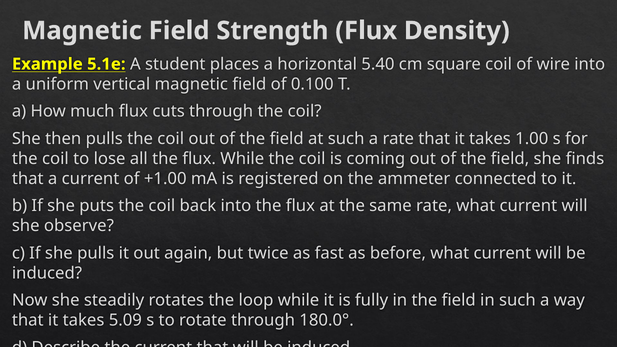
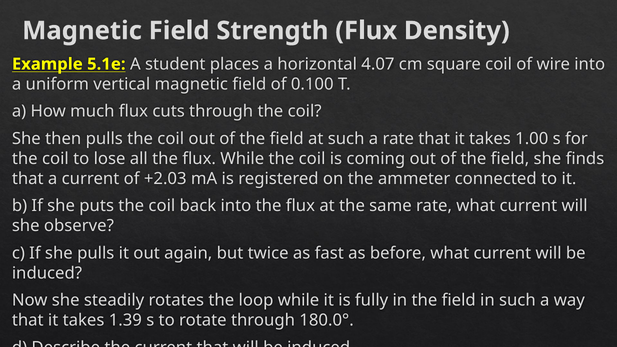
5.40: 5.40 -> 4.07 (378, 64)
+1.00: +1.00 -> +2.03 (165, 179)
5.09: 5.09 -> 1.39 (125, 321)
